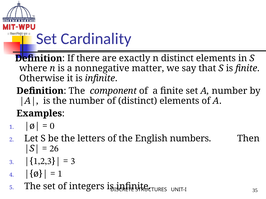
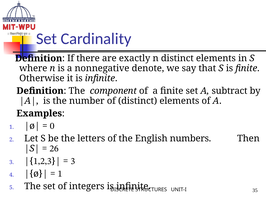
matter: matter -> denote (148, 68)
A number: number -> subtract (230, 91)
